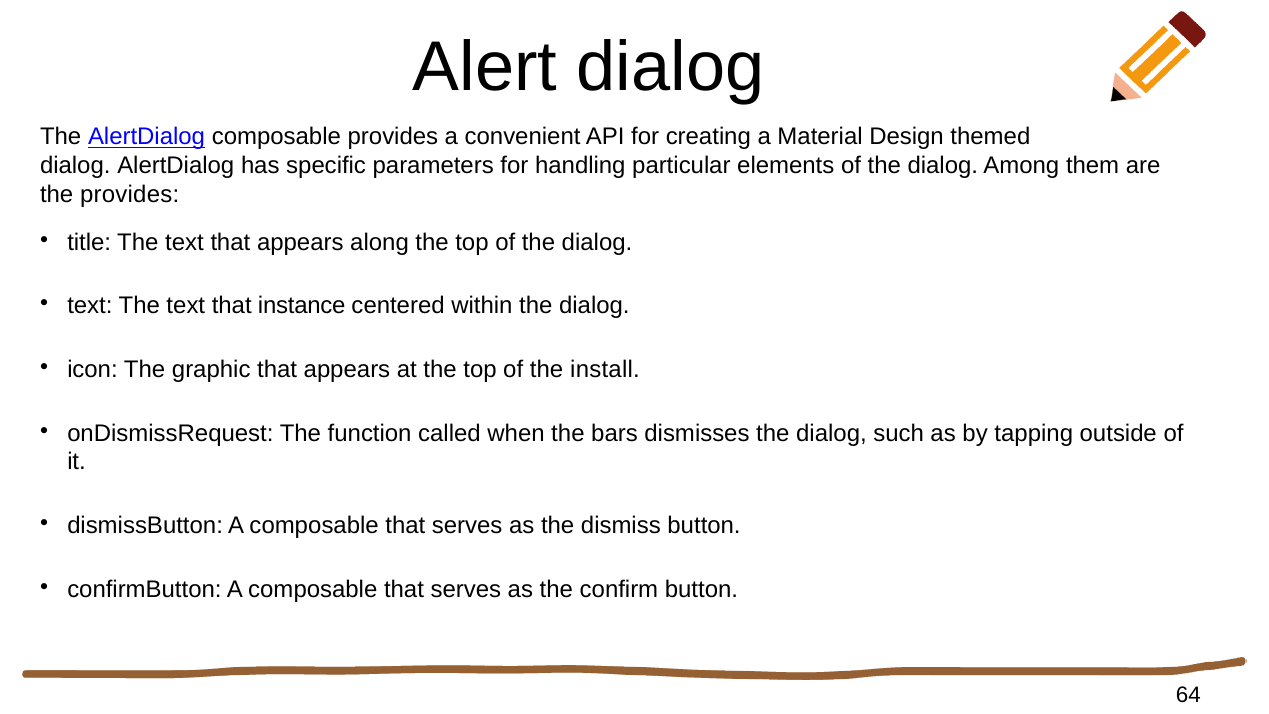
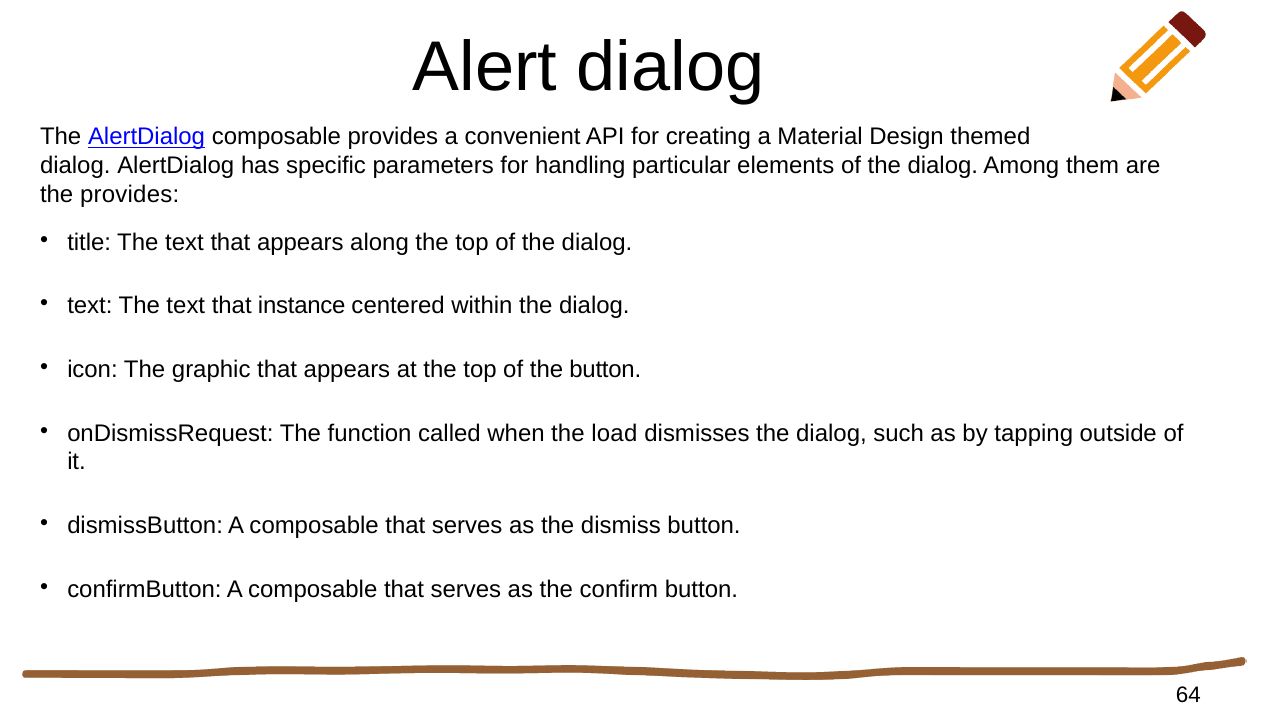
the install: install -> button (605, 369)
bars: bars -> load (614, 433)
